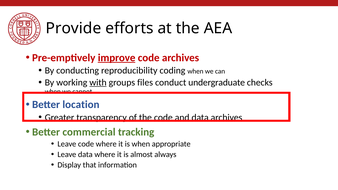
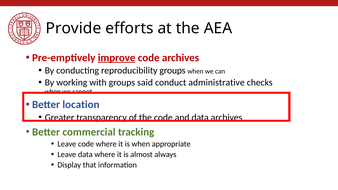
reproducibility coding: coding -> groups (173, 71)
with underline: present -> none (98, 83)
files: files -> said (145, 83)
undergraduate: undergraduate -> administrative (217, 83)
